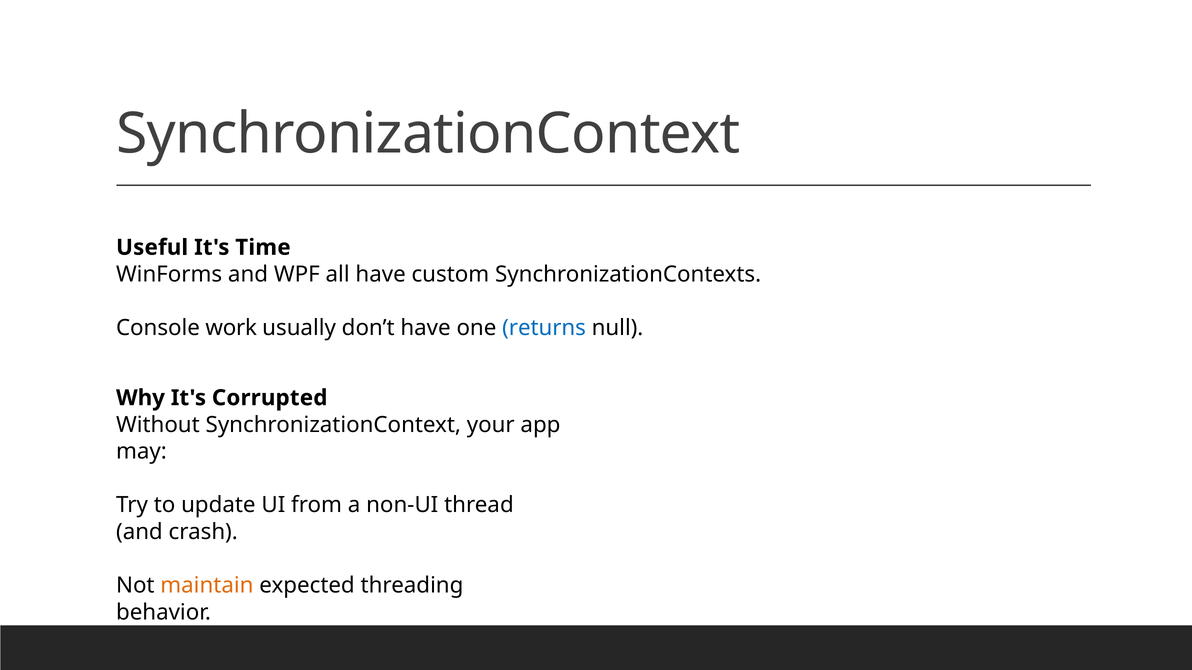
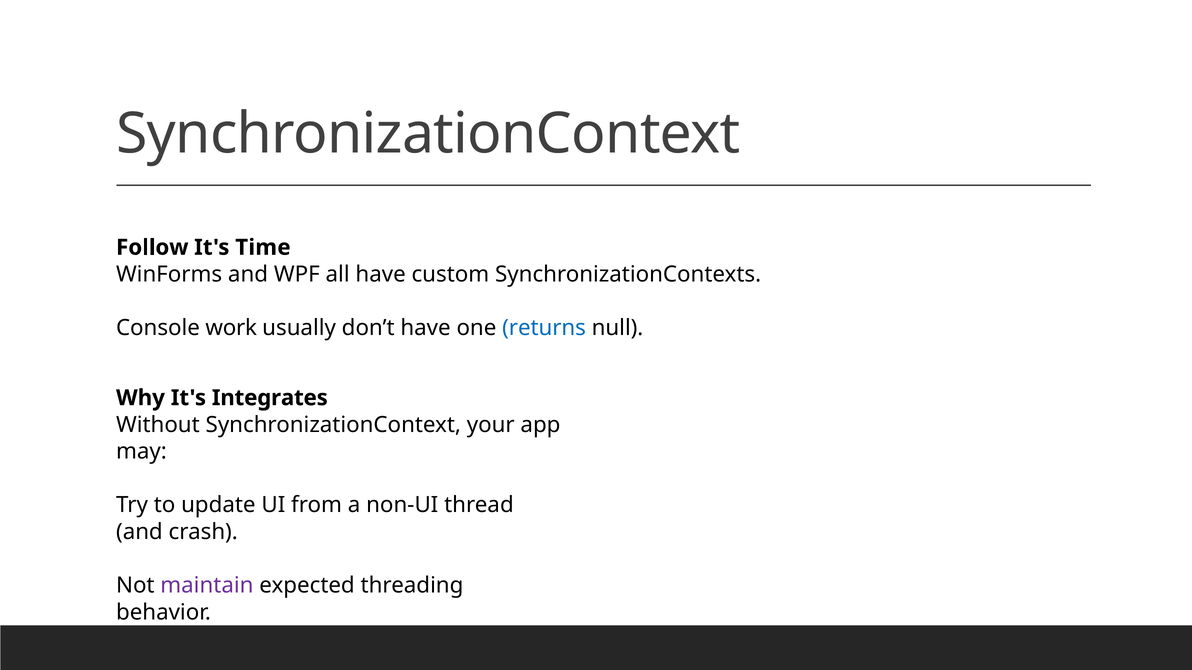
Useful: Useful -> Follow (152, 248)
Corrupted: Corrupted -> Integrates (270, 398)
maintain colour: orange -> purple (207, 586)
